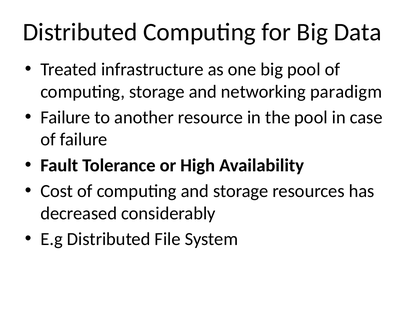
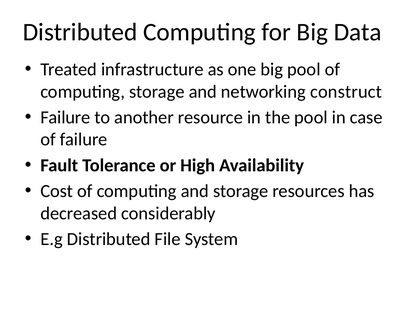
paradigm: paradigm -> construct (346, 91)
